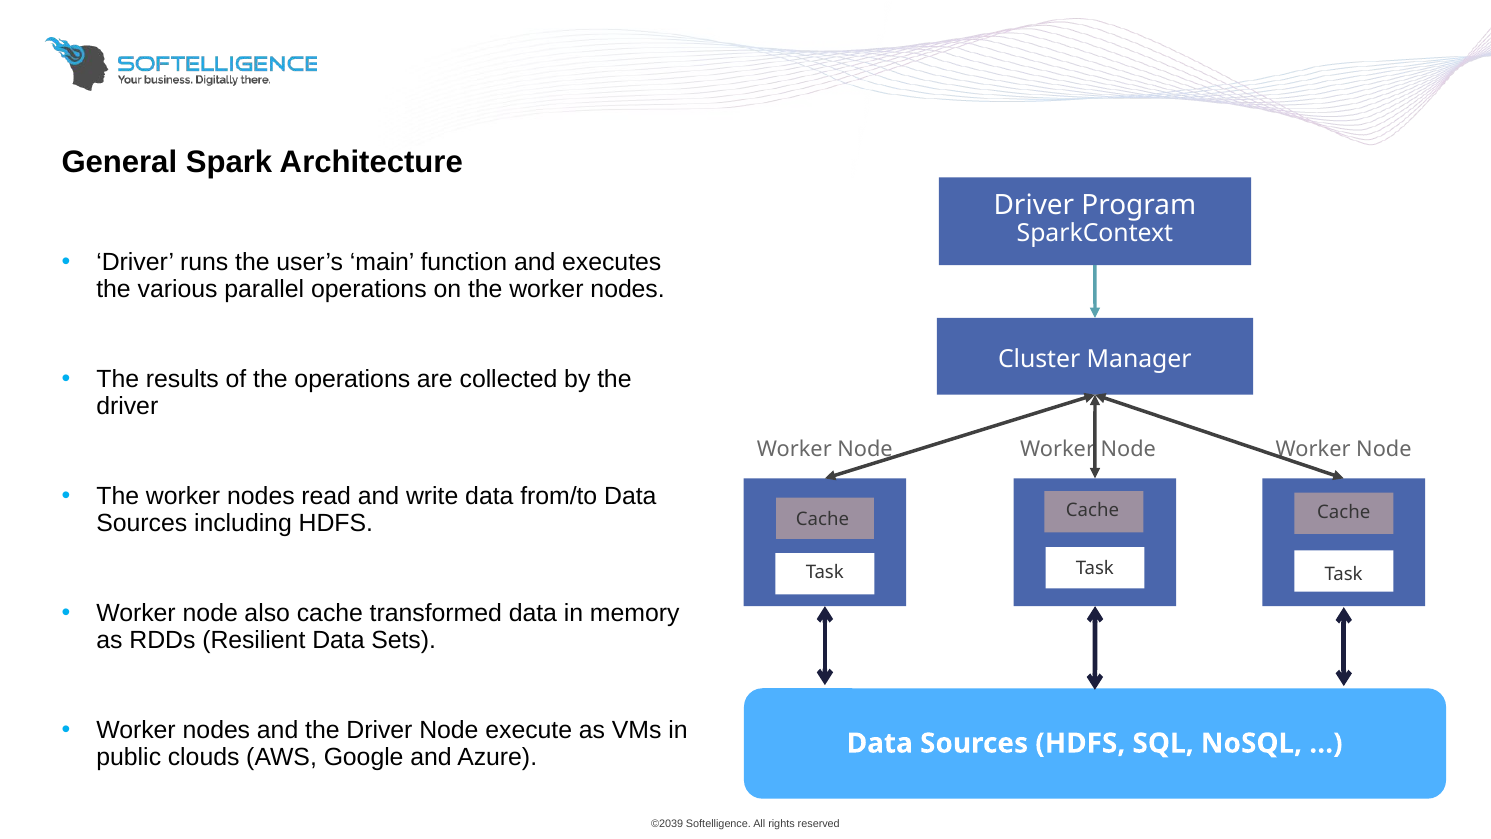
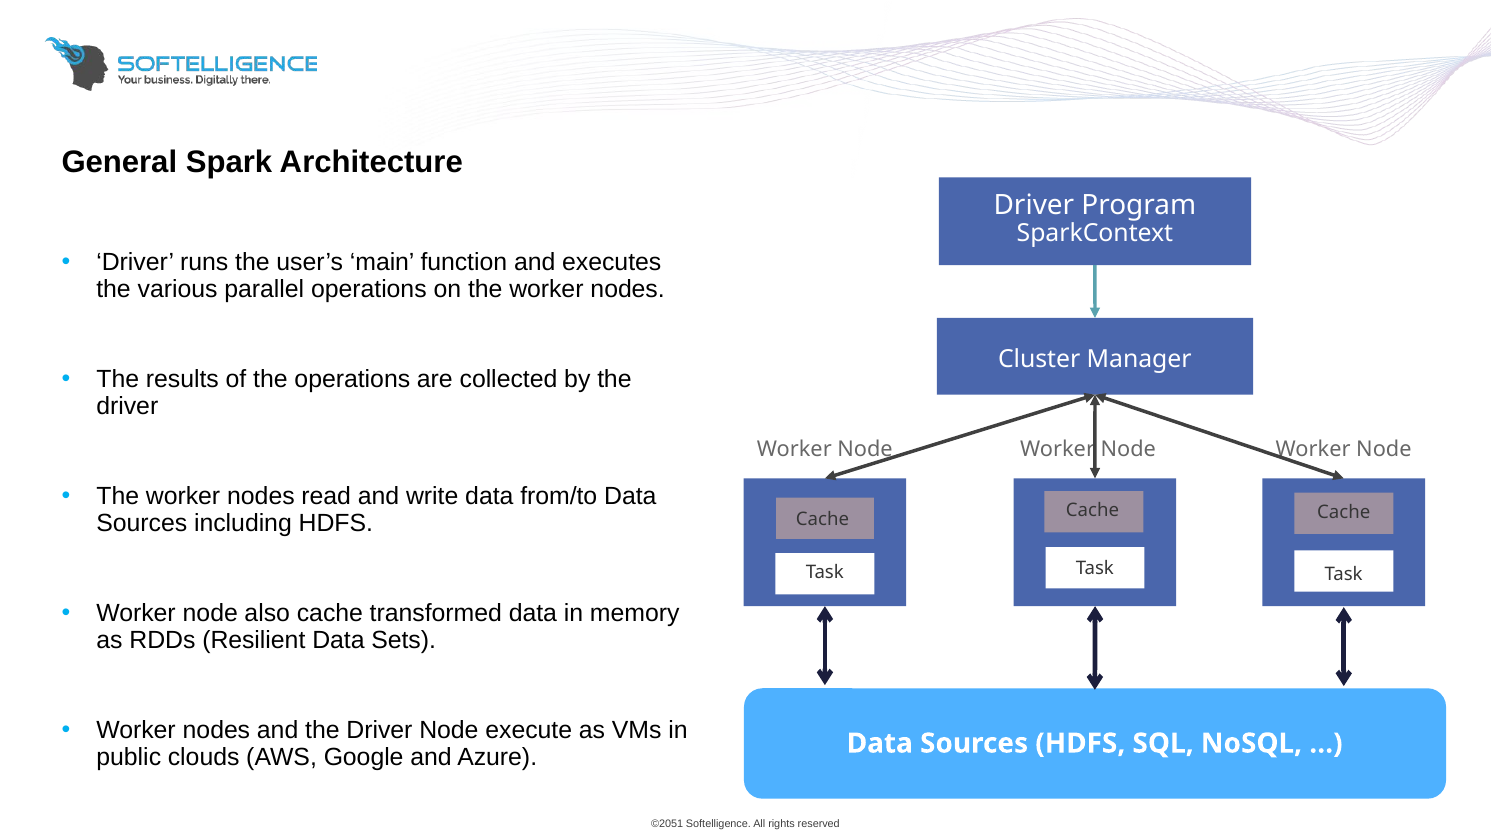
©2039: ©2039 -> ©2051 (667, 823)
